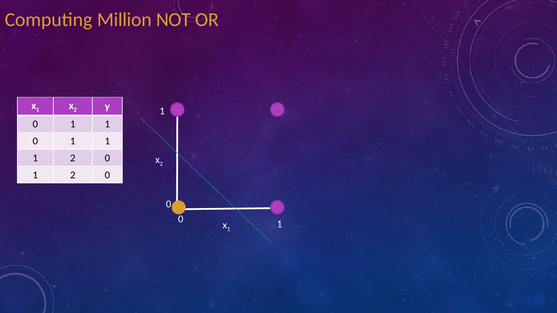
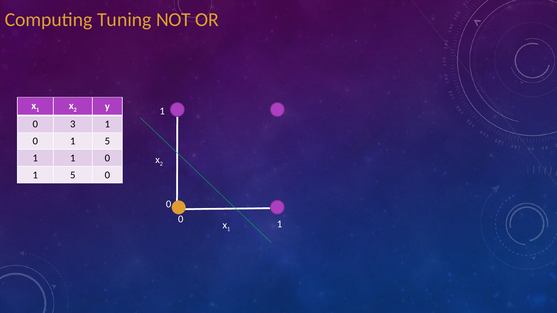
Million: Million -> Tuning (124, 20)
1: 1 -> 3 (73, 124)
1: 1 -> 5 (107, 141)
2: 2 -> 1 (73, 158)
2: 2 -> 5 (73, 175)
